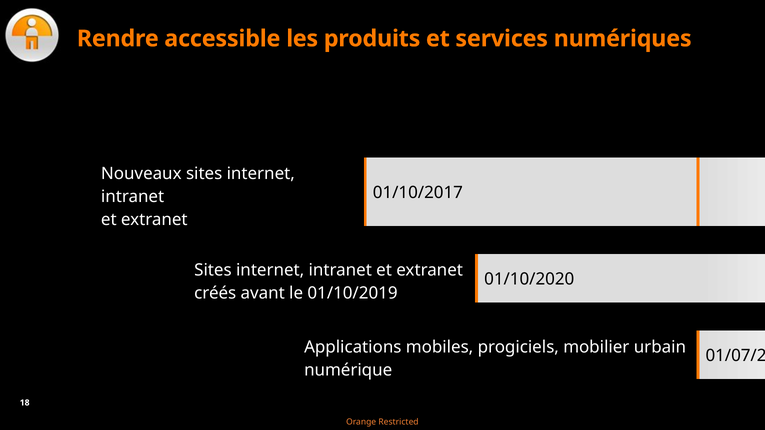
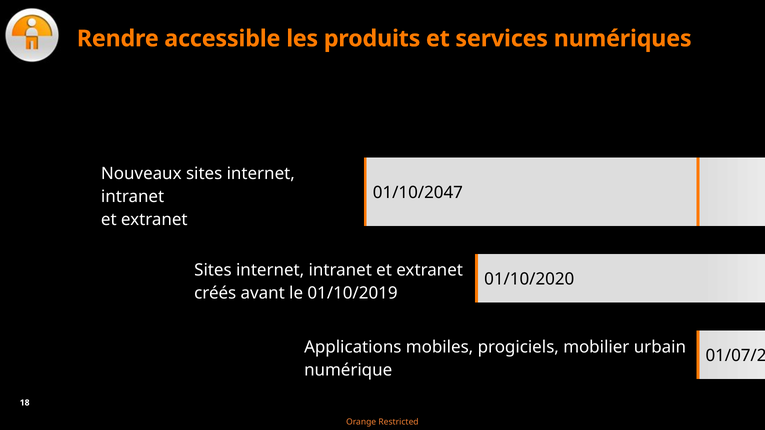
01/10/2017: 01/10/2017 -> 01/10/2047 (418, 193)
